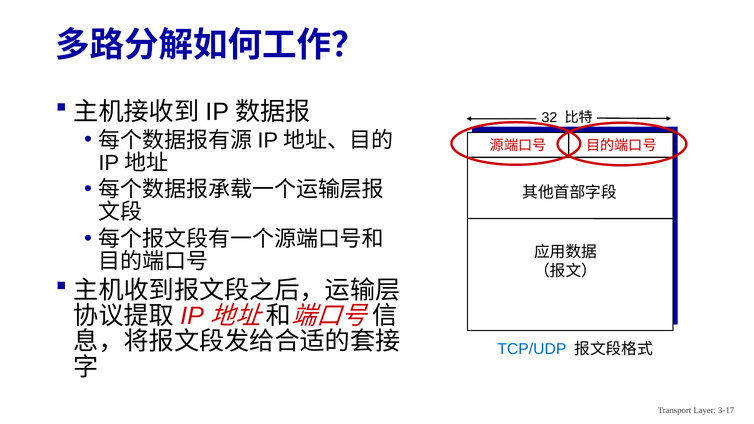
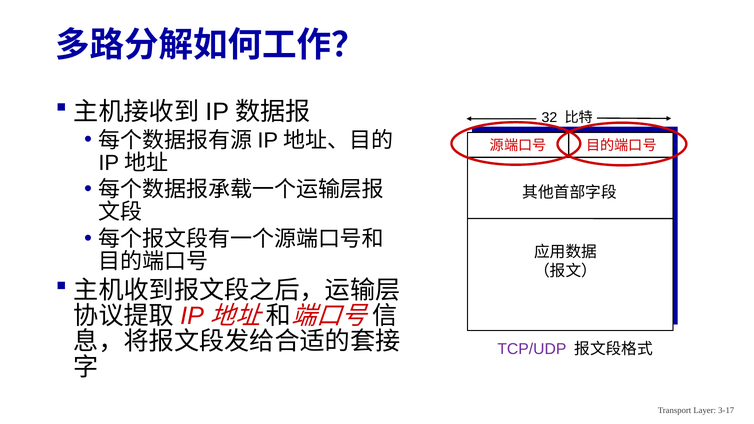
TCP/UDP colour: blue -> purple (532, 349)
